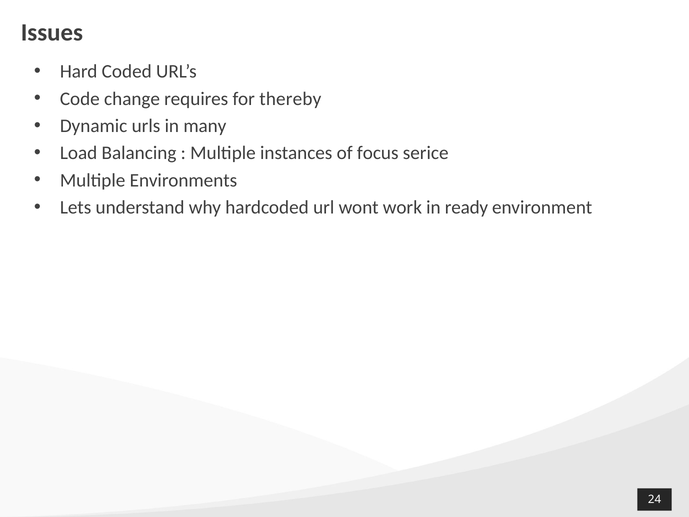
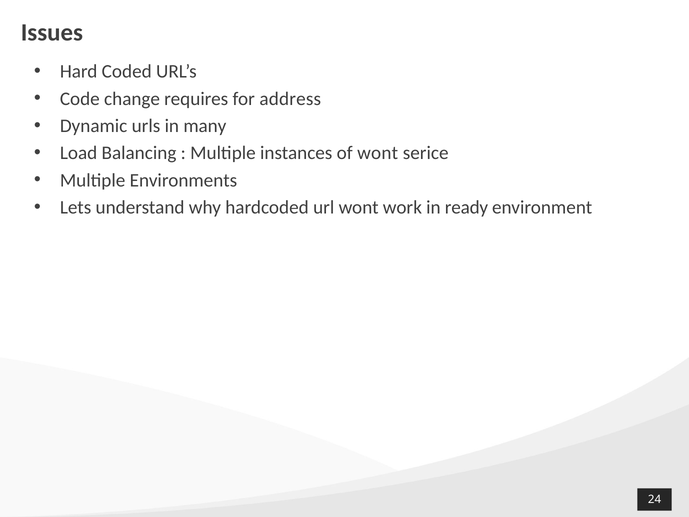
thereby: thereby -> address (290, 99)
of focus: focus -> wont (378, 153)
